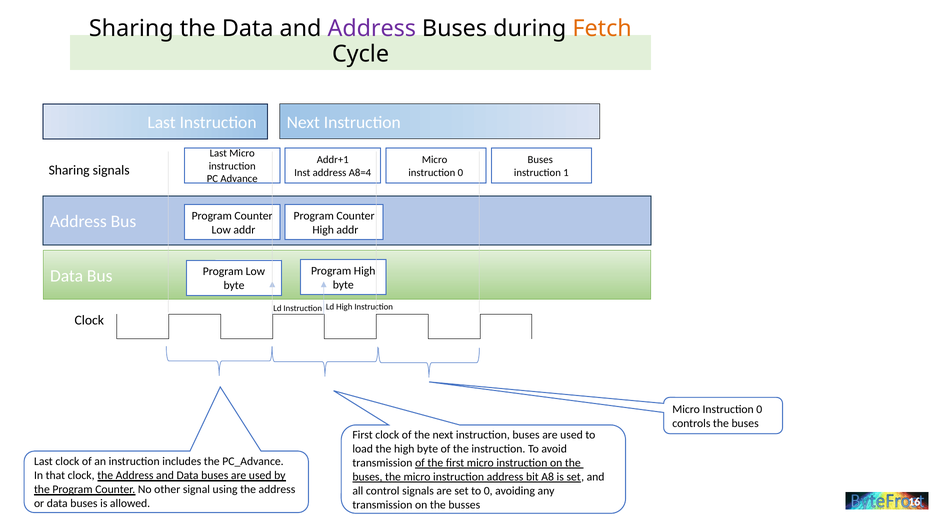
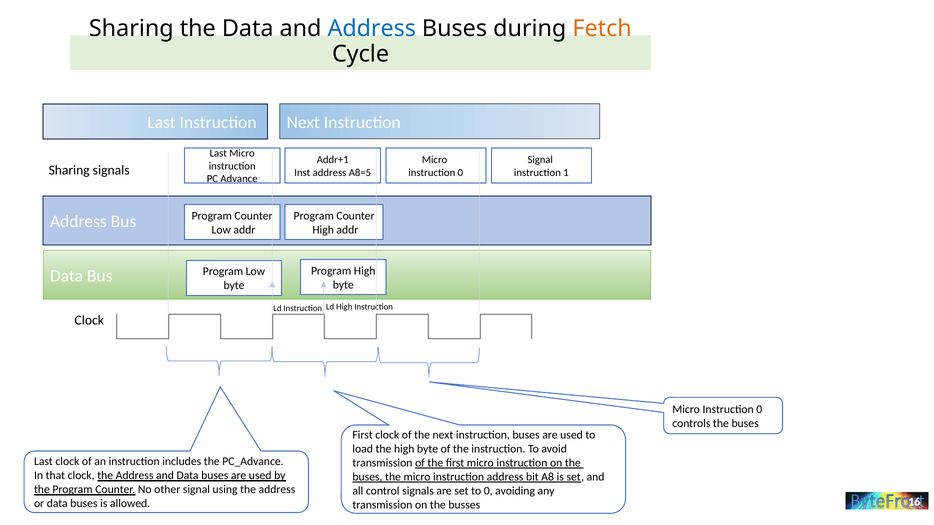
Address colour: purple -> blue (372, 29)
Buses: Buses -> Signal (540, 160)
A8=4: A8=4 -> A8=5 (360, 173)
